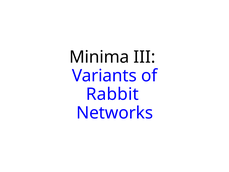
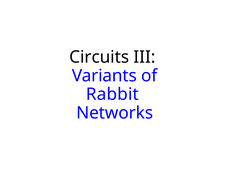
Minima: Minima -> Circuits (99, 57)
